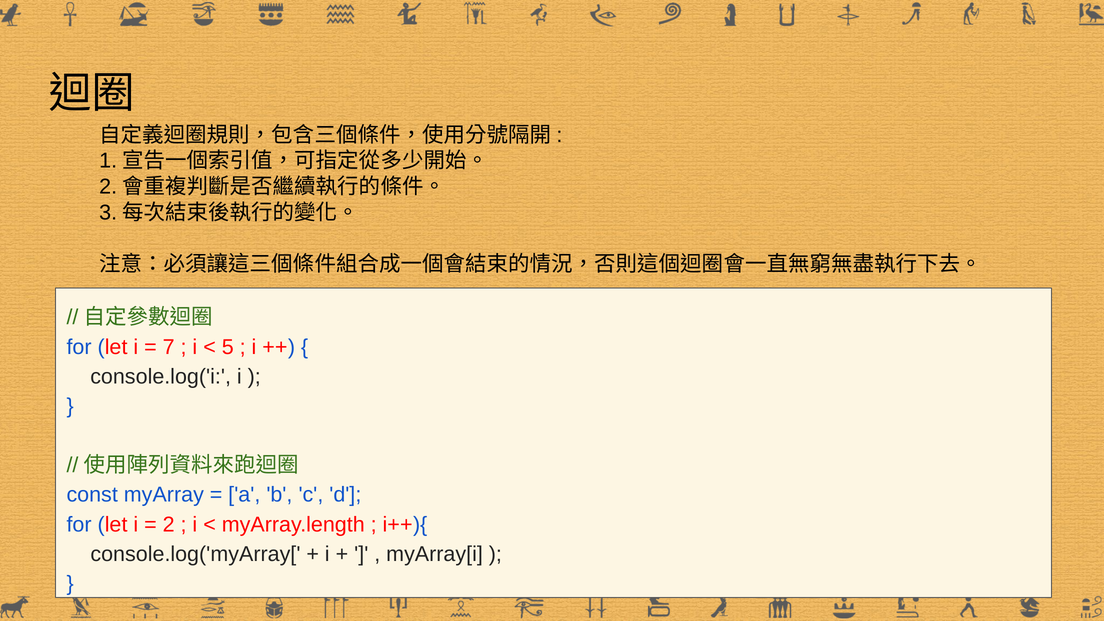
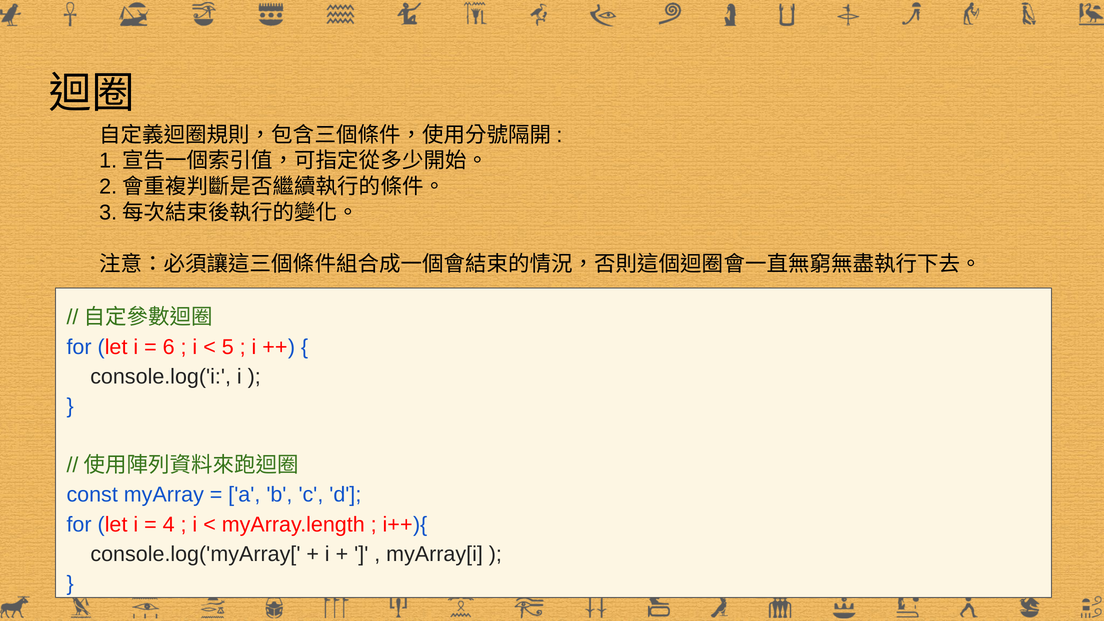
7: 7 -> 6 (169, 347)
2: 2 -> 4 (169, 525)
